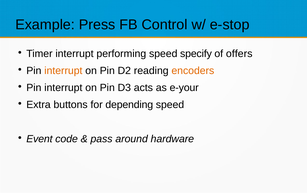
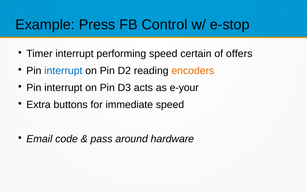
specify: specify -> certain (196, 54)
interrupt colour: orange -> blue (63, 71)
depending: depending -> immediate (129, 105)
Event: Event -> Email (39, 139)
